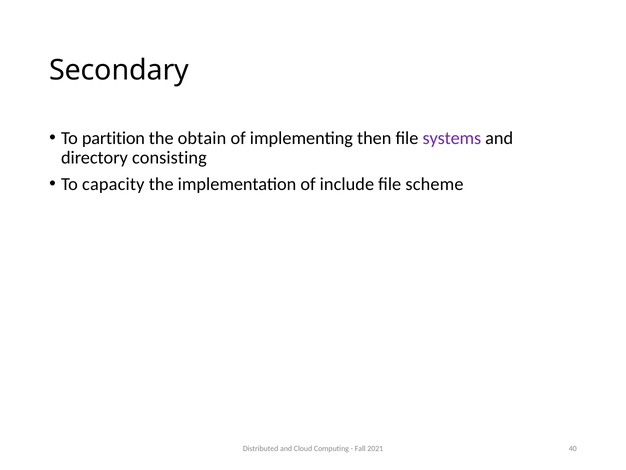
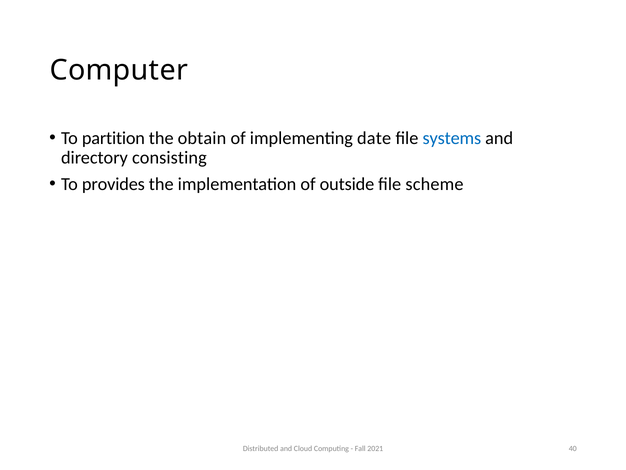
Secondary: Secondary -> Computer (119, 70)
then: then -> date (374, 138)
systems colour: purple -> blue (452, 138)
capacity: capacity -> provides (113, 184)
include: include -> outside (347, 184)
